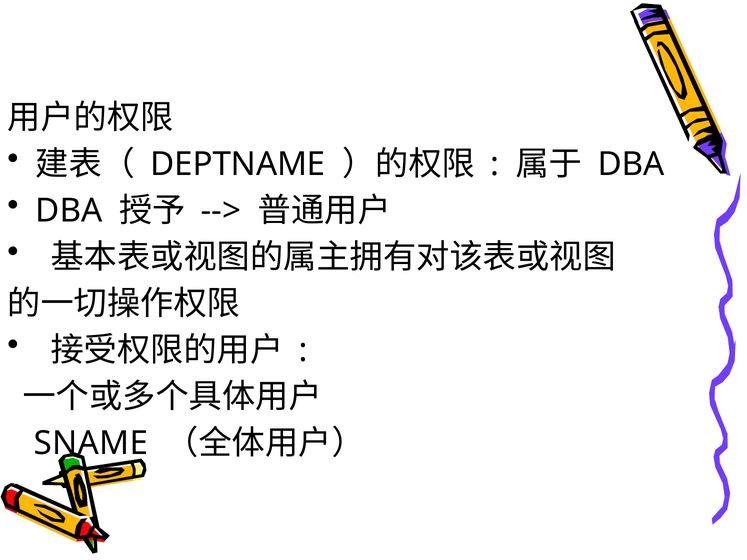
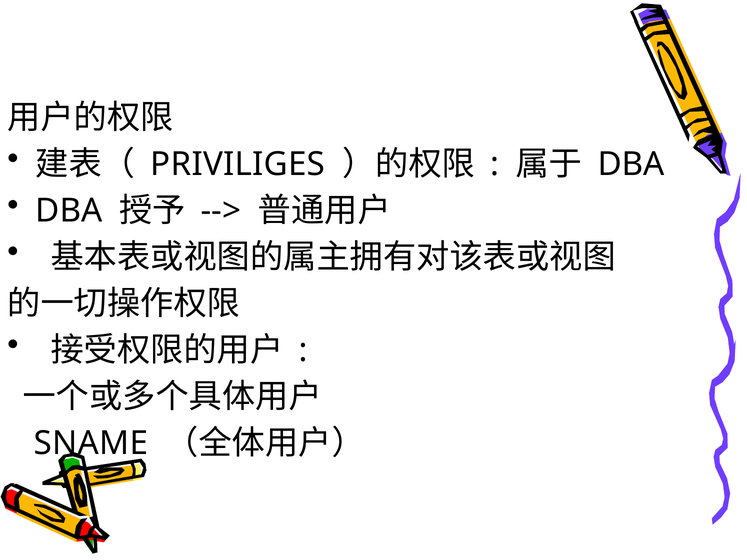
DEPTNAME: DEPTNAME -> PRIVILIGES (238, 164)
